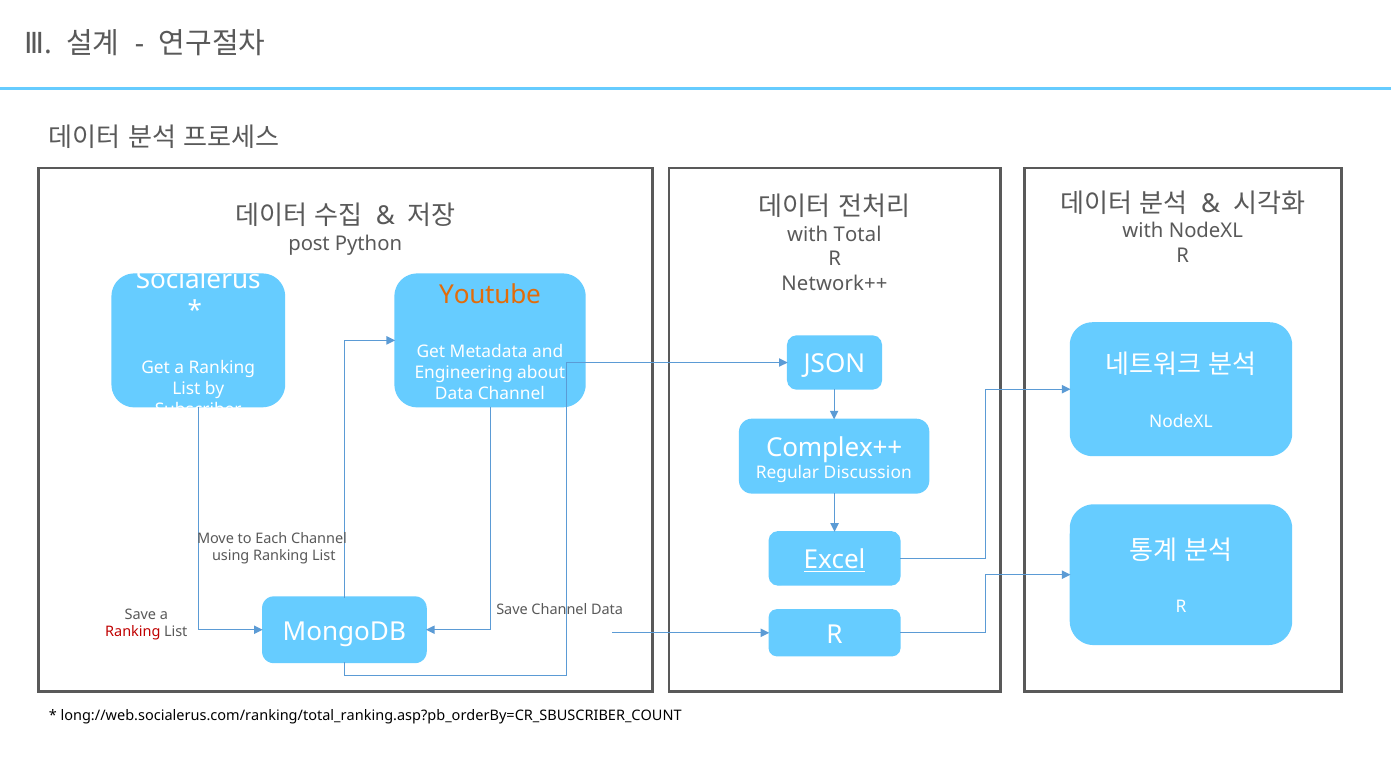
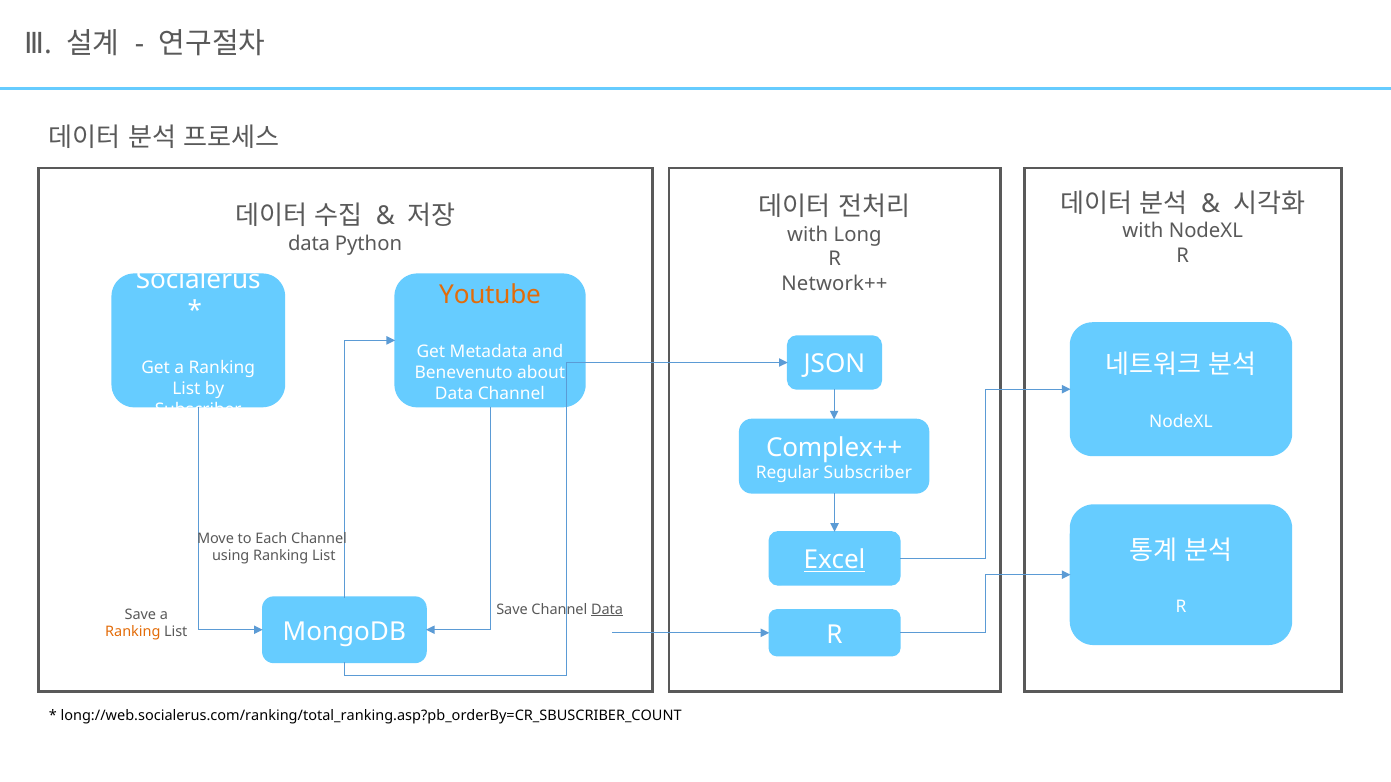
Total: Total -> Long (858, 235)
post: post -> data (309, 244)
Engineering: Engineering -> Benevenuto (464, 373)
Regular Discussion: Discussion -> Subscriber (868, 473)
Data underline: none -> present (607, 610)
Ranking colour: red -> orange (133, 632)
